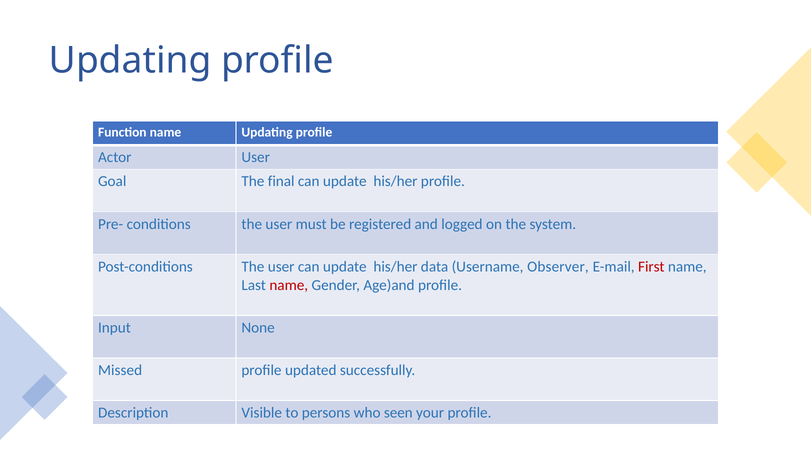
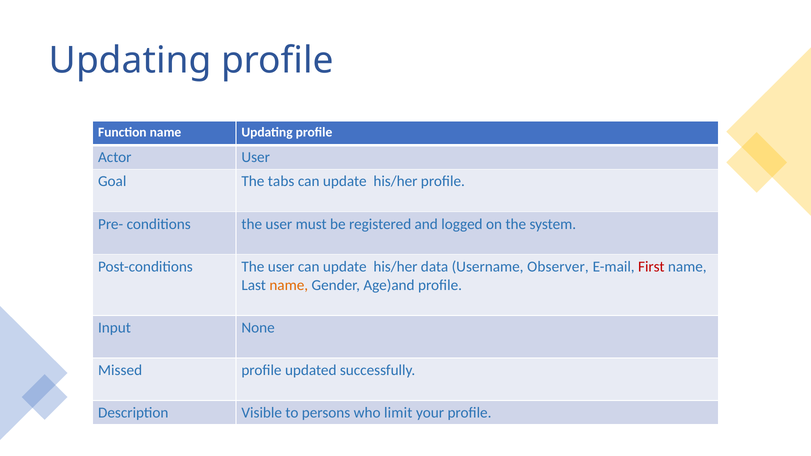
final: final -> tabs (281, 182)
name colour: red -> orange (289, 285)
seen: seen -> limit (398, 413)
